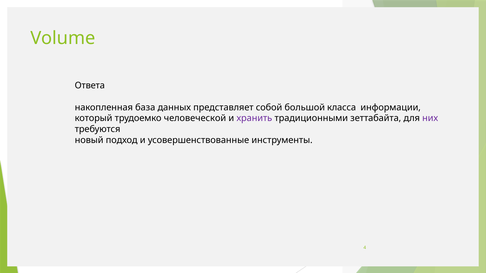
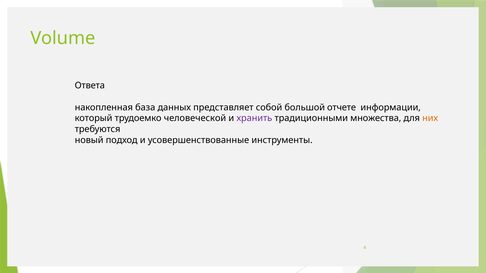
класса: класса -> отчете (342, 108)
зеттабайта: зеттабайта -> множества (376, 118)
них colour: purple -> orange (430, 118)
